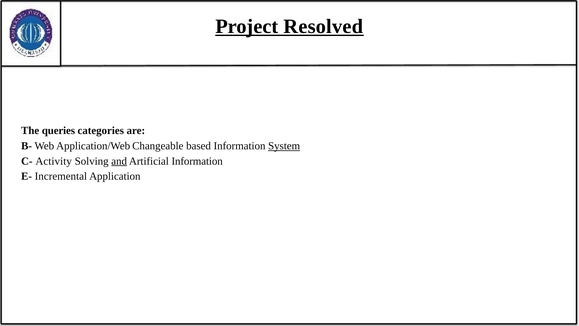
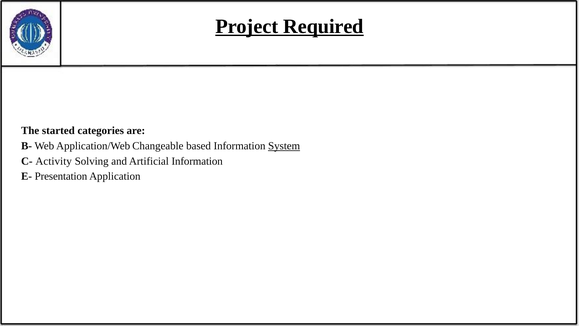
Resolved: Resolved -> Required (323, 26)
queries: queries -> started (58, 131)
and underline: present -> none (119, 161)
Incremental: Incremental -> Presentation (61, 176)
